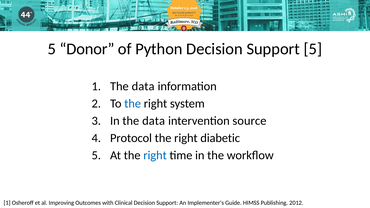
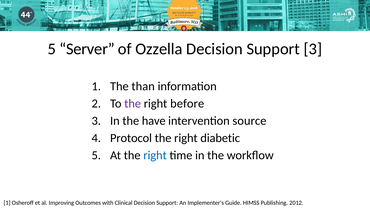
Donor: Donor -> Server (87, 49)
Python: Python -> Ozzella (159, 49)
Support 5: 5 -> 3 (313, 49)
1 The data: data -> than (143, 86)
the colour: blue -> purple (133, 104)
system: system -> before (187, 104)
In the data: data -> have (154, 121)
